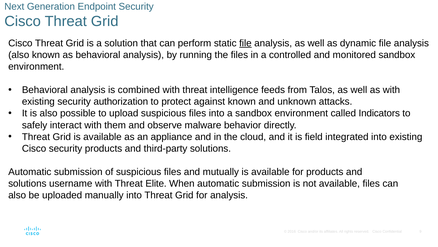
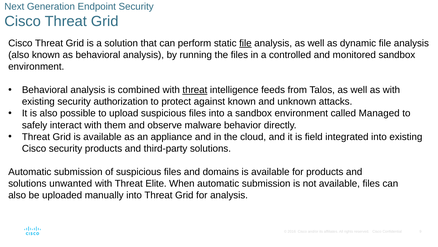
threat underline: none -> present (195, 90)
Indicators: Indicators -> Managed (379, 113)
mutually: mutually -> domains (221, 172)
username: username -> unwanted (71, 183)
